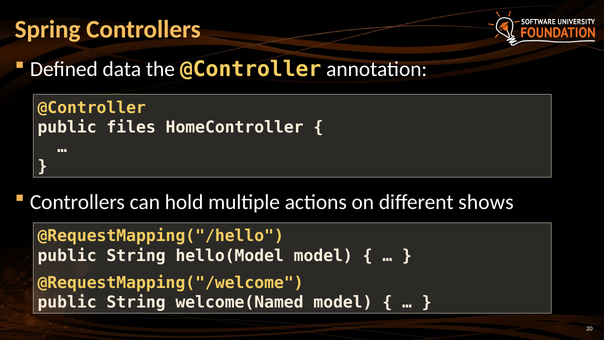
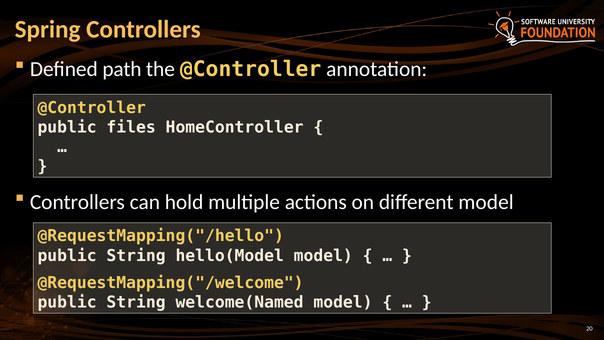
data: data -> path (122, 69)
different shows: shows -> model (486, 202)
